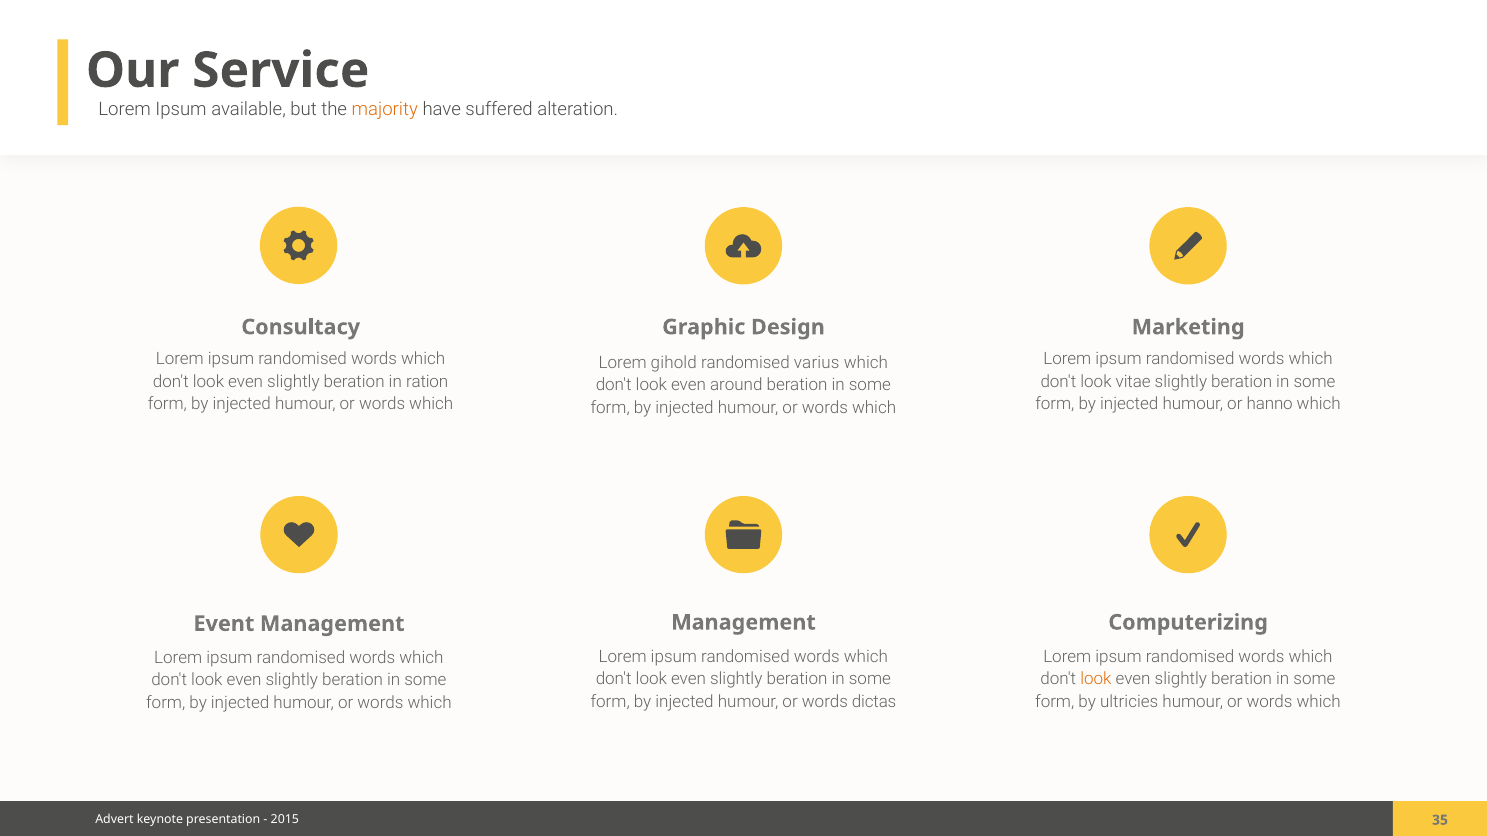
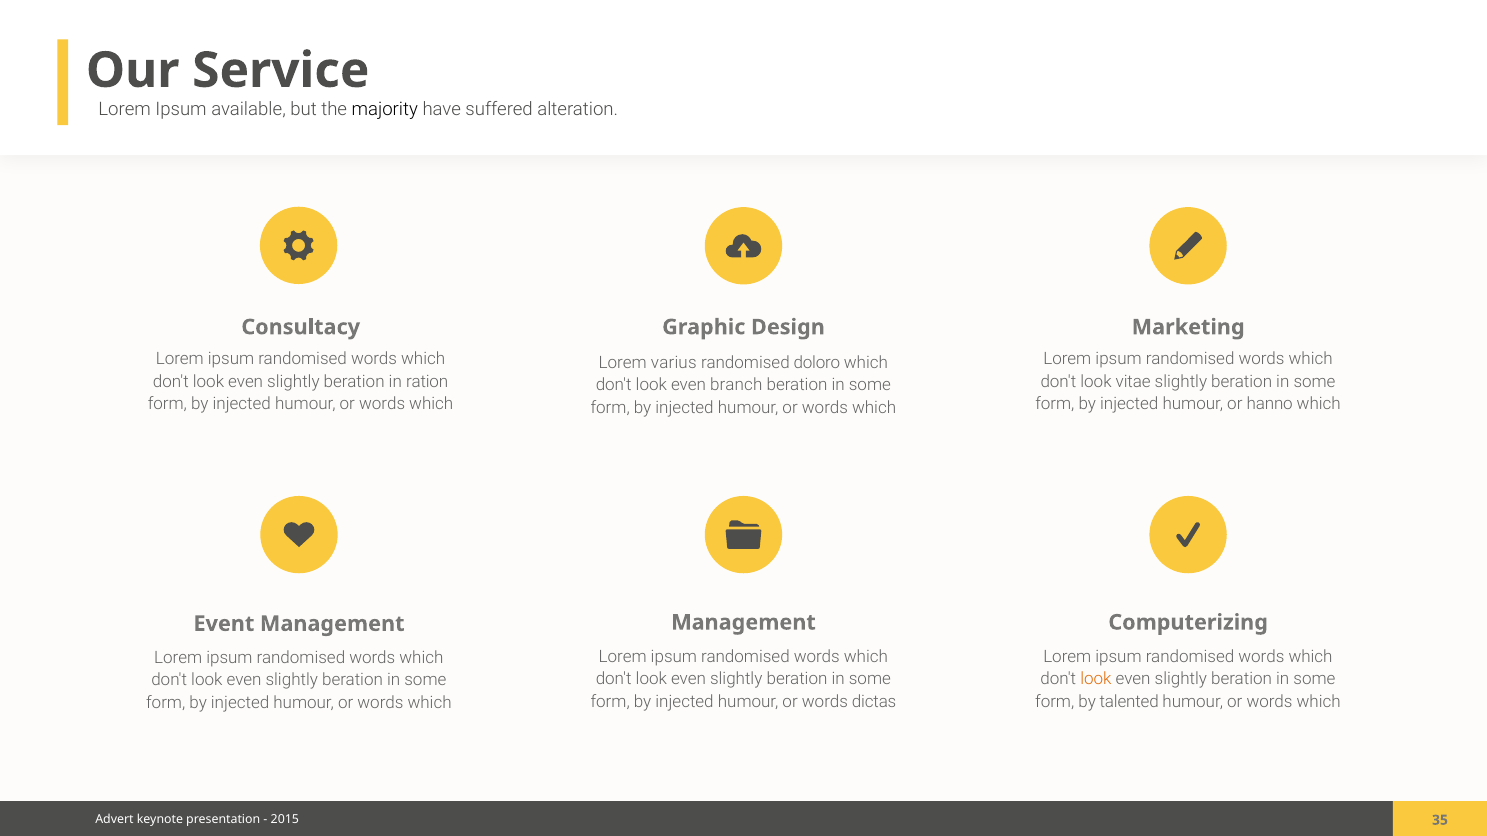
majority colour: orange -> black (385, 110)
gihold: gihold -> varius (674, 363)
varius: varius -> doloro (817, 363)
around: around -> branch (736, 385)
ultricies: ultricies -> talented (1129, 702)
